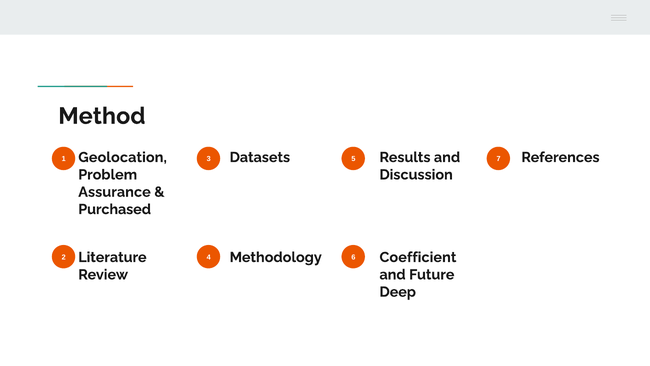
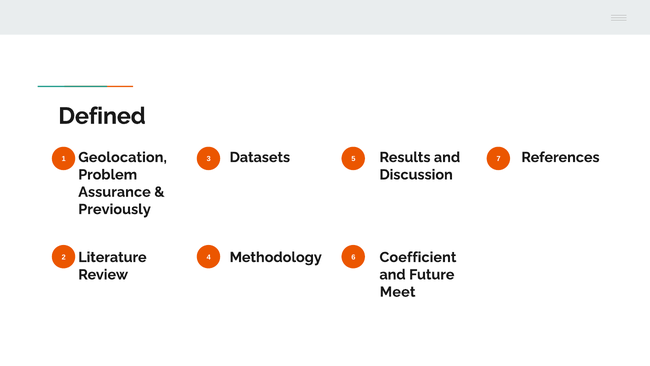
Method: Method -> Defined (102, 116)
Purchased: Purchased -> Previously (115, 209)
Deep: Deep -> Meet (398, 292)
